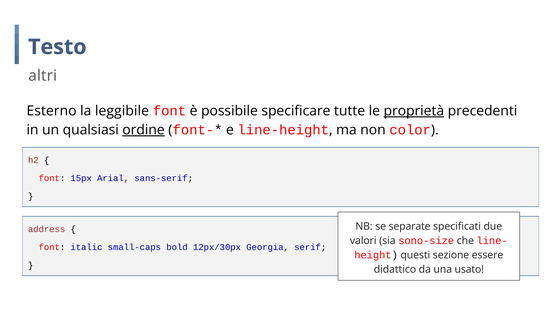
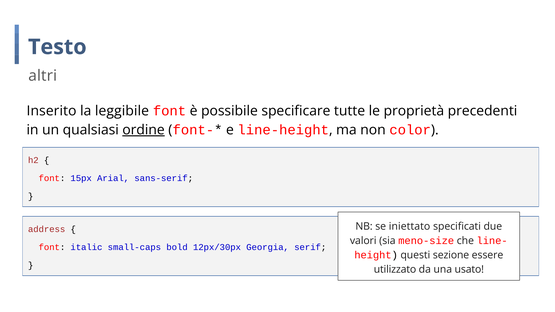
Esterno: Esterno -> Inserito (52, 111)
proprietà underline: present -> none (414, 111)
separate: separate -> iniettato (410, 227)
sono-size: sono-size -> meno-size (426, 241)
didattico: didattico -> utilizzato (395, 270)
